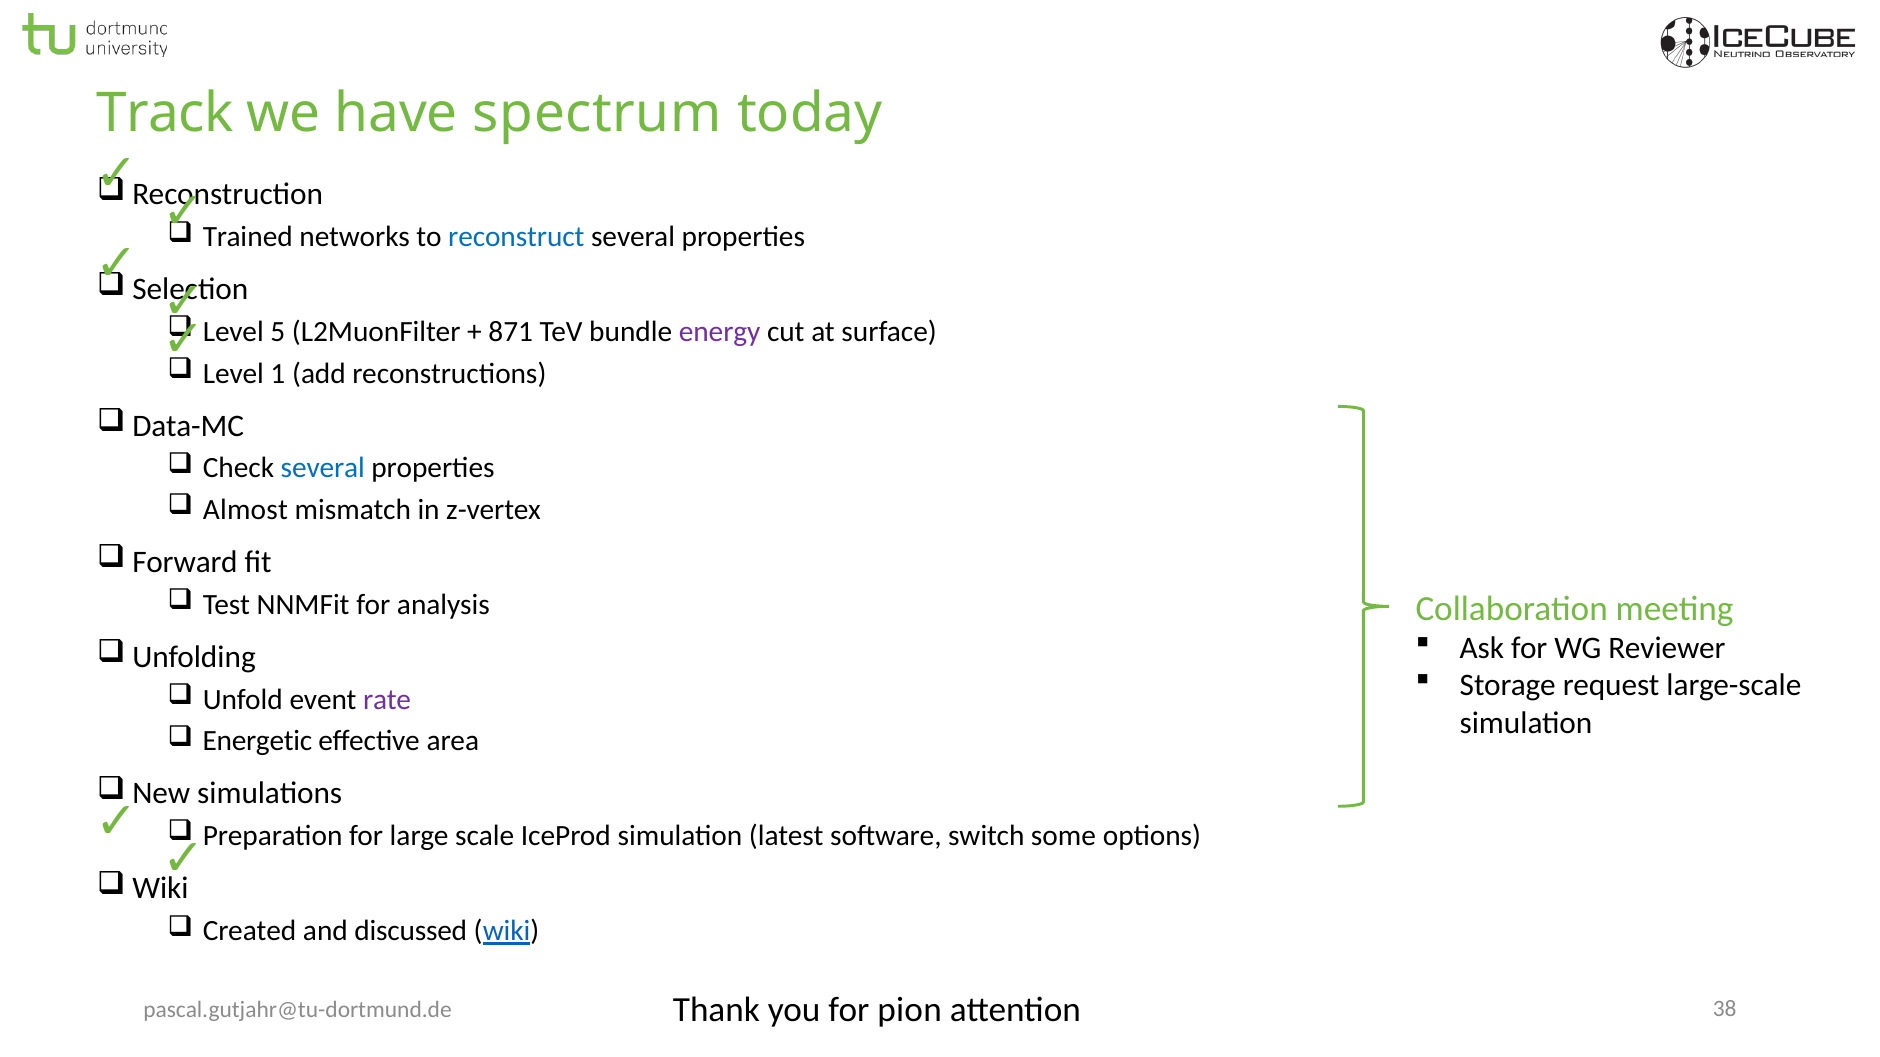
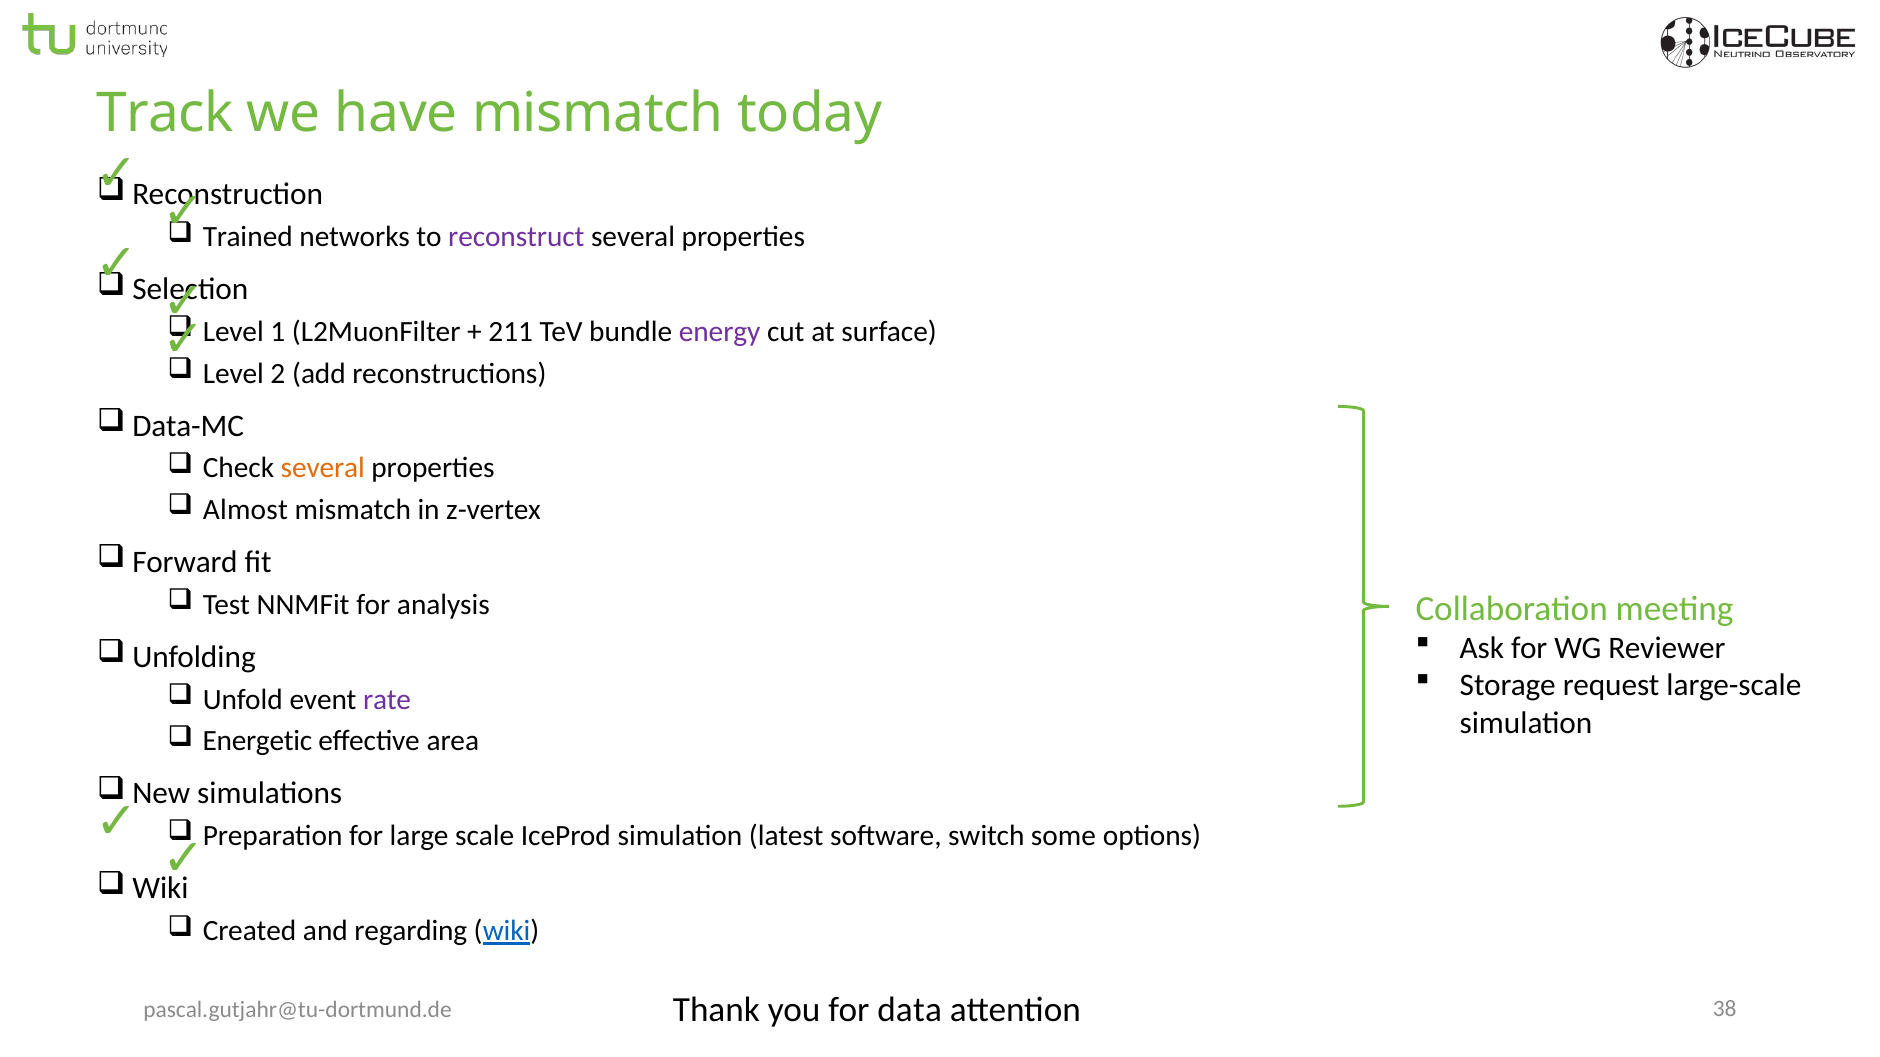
have spectrum: spectrum -> mismatch (598, 113)
reconstruct colour: blue -> purple (516, 237)
5: 5 -> 1 (278, 332)
871: 871 -> 211 (511, 332)
1: 1 -> 2 (278, 374)
several colour: blue -> orange (323, 468)
discussed: discussed -> regarding (411, 932)
pion: pion -> data (910, 1011)
